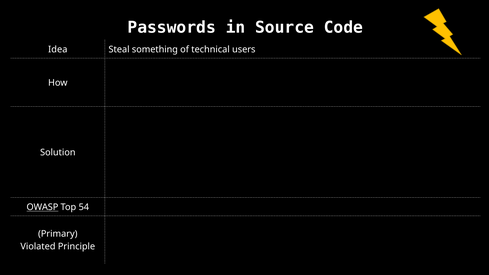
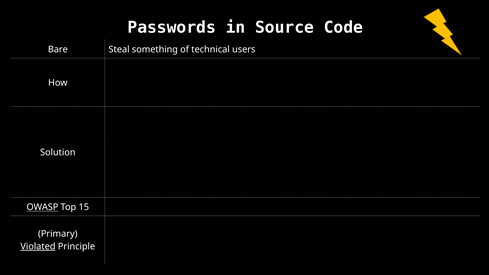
Idea: Idea -> Bare (58, 49)
54: 54 -> 15 (84, 207)
Violated underline: none -> present (38, 246)
